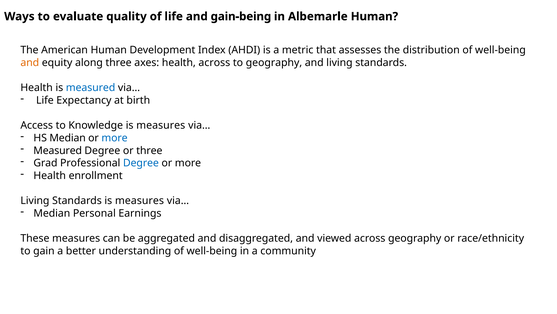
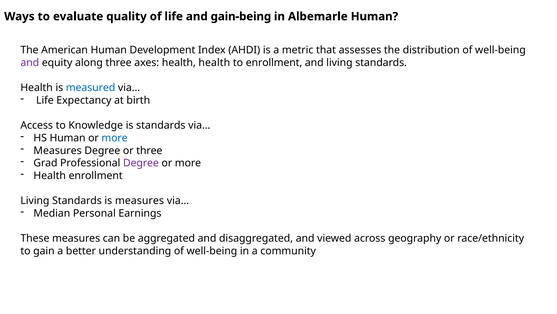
and colour: orange -> purple (30, 62)
health across: across -> health (214, 62)
to geography: geography -> enrollment (274, 62)
Knowledge is measures: measures -> standards (161, 125)
HS Median: Median -> Human (68, 138)
Measured: Measured -> Measures (58, 150)
Degree colour: blue -> purple (141, 163)
